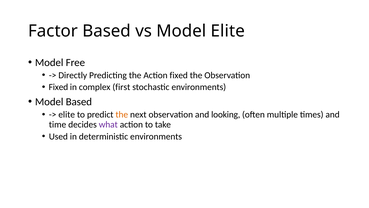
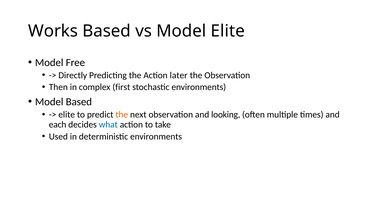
Factor: Factor -> Works (53, 31)
Action fixed: fixed -> later (179, 75)
Fixed: Fixed -> Then (58, 87)
time: time -> each (58, 124)
what colour: purple -> blue (108, 124)
